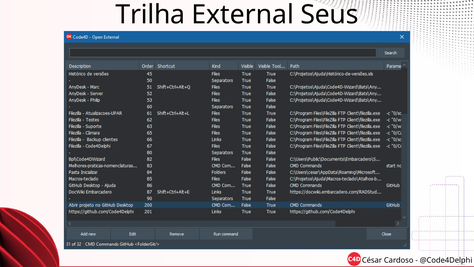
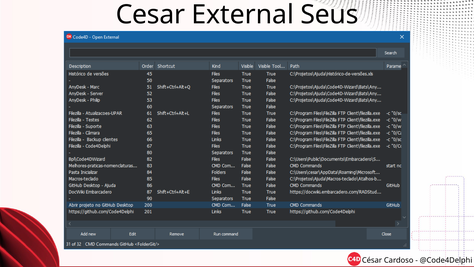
Trilha: Trilha -> Cesar (150, 15)
